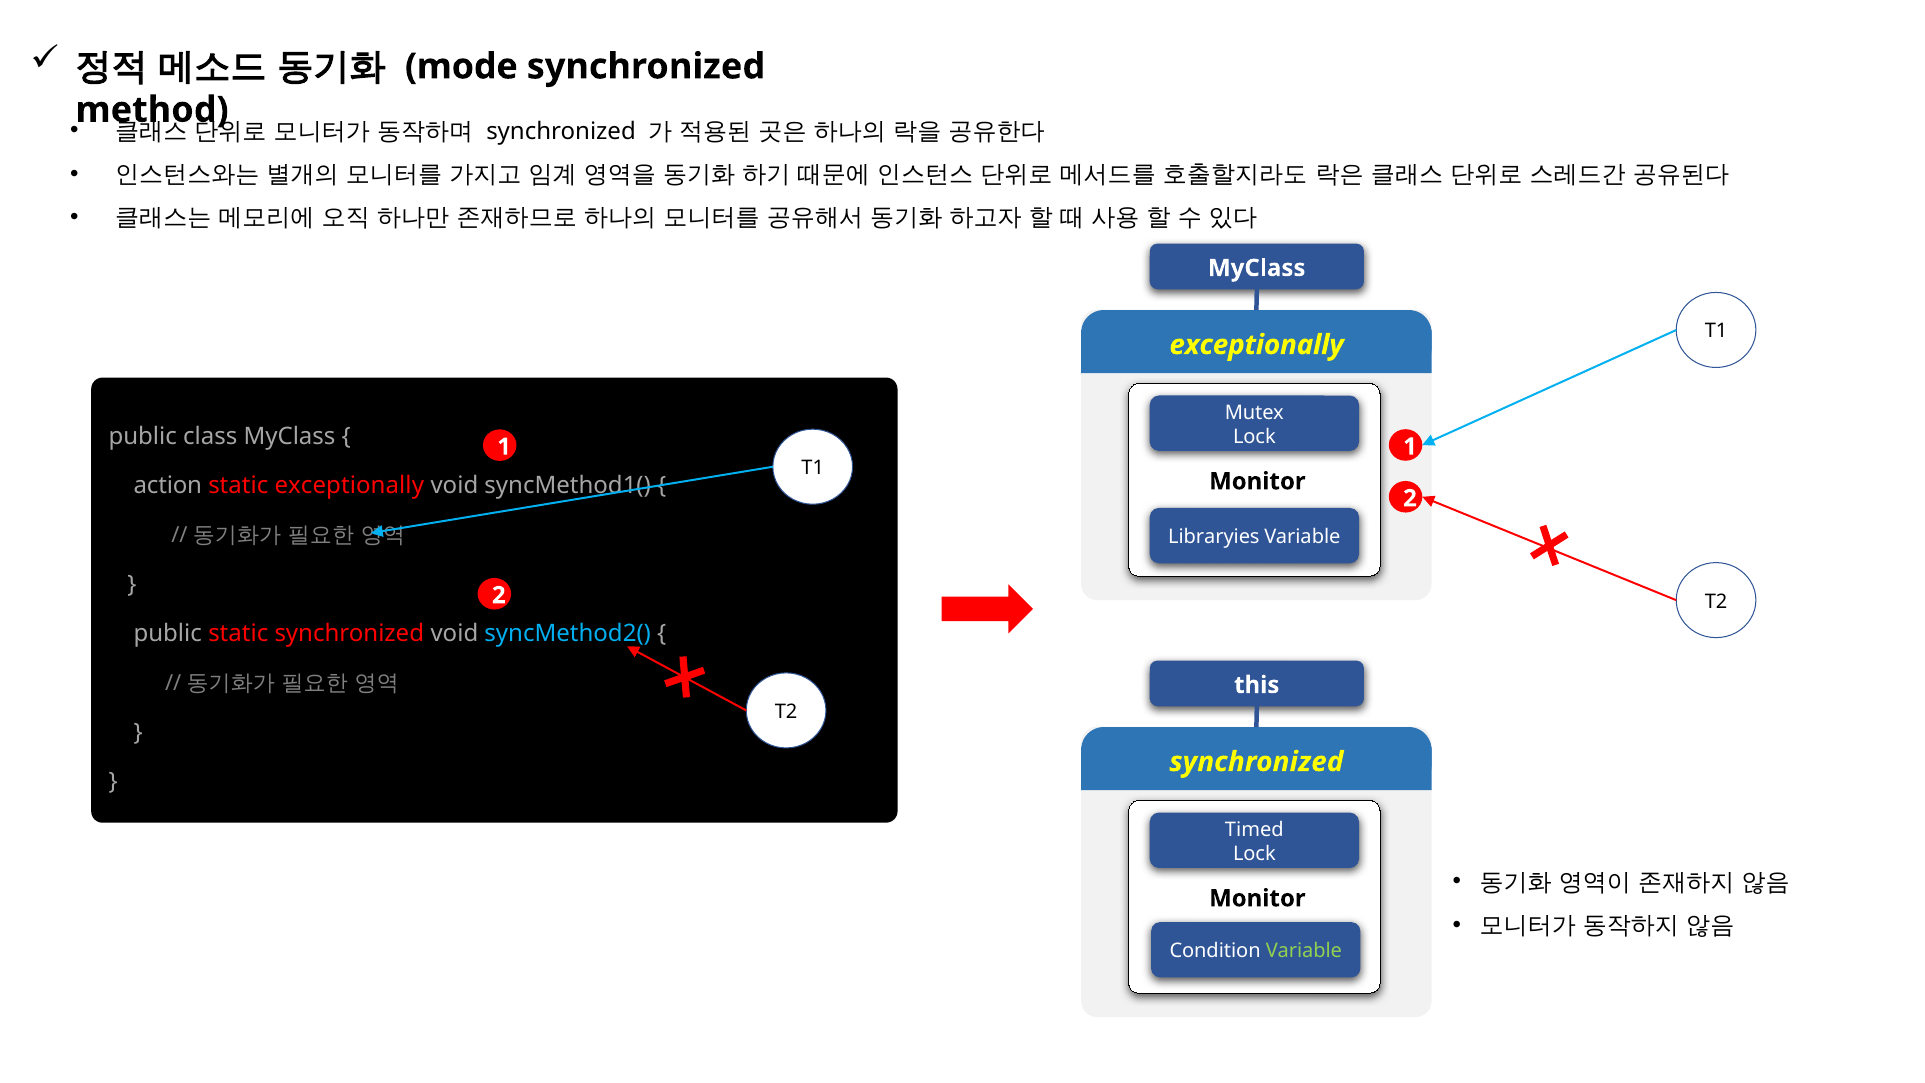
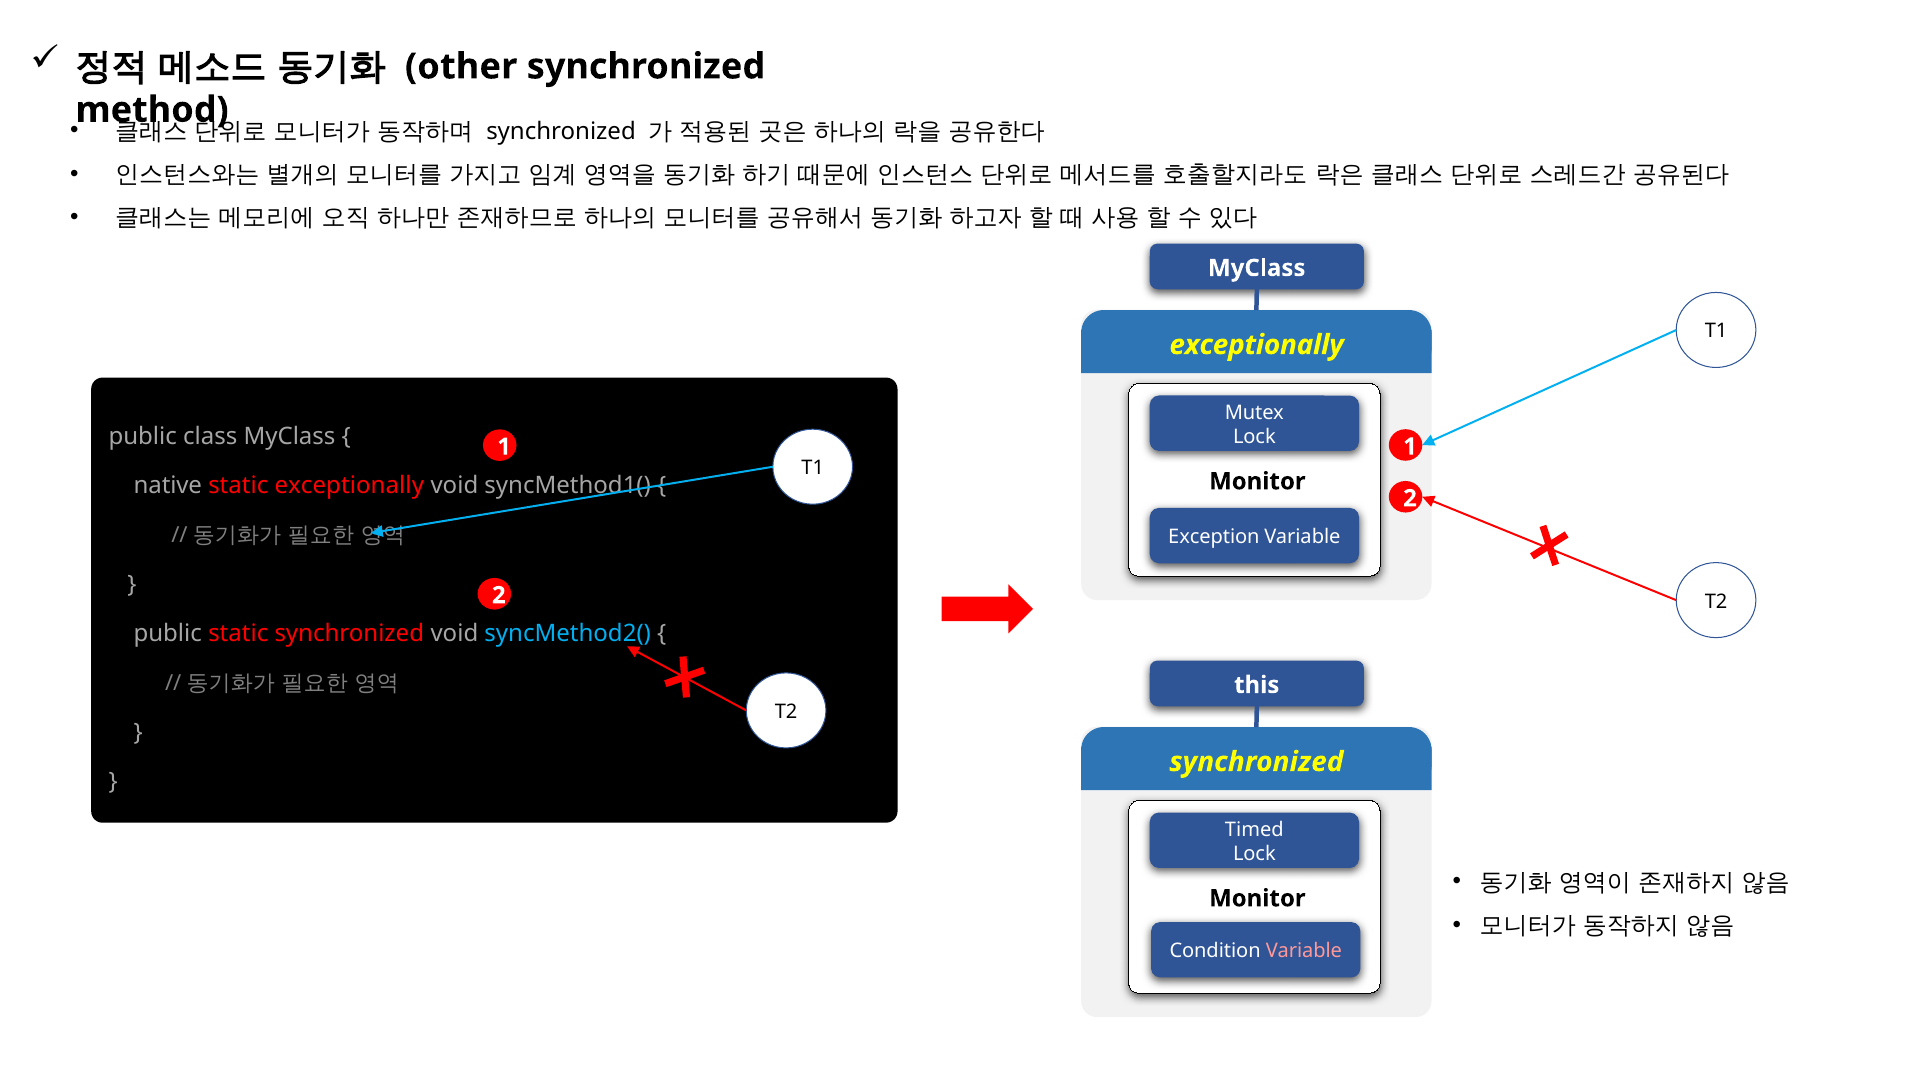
mode: mode -> other (461, 67)
action: action -> native (168, 486)
Libraryies: Libraryies -> Exception (1214, 537)
Variable colour: light green -> pink (1304, 951)
